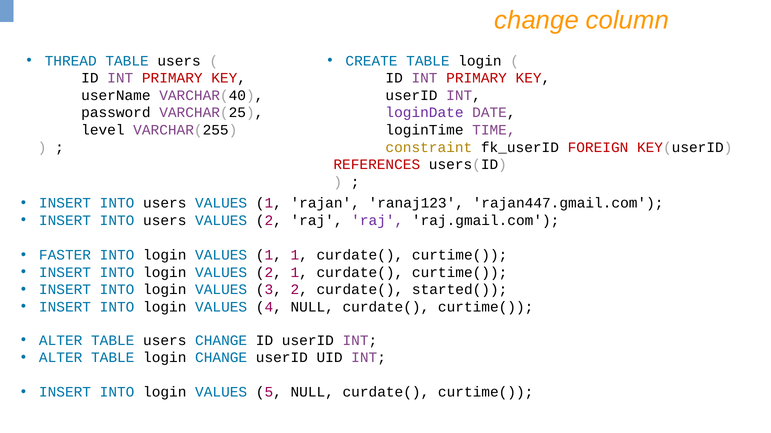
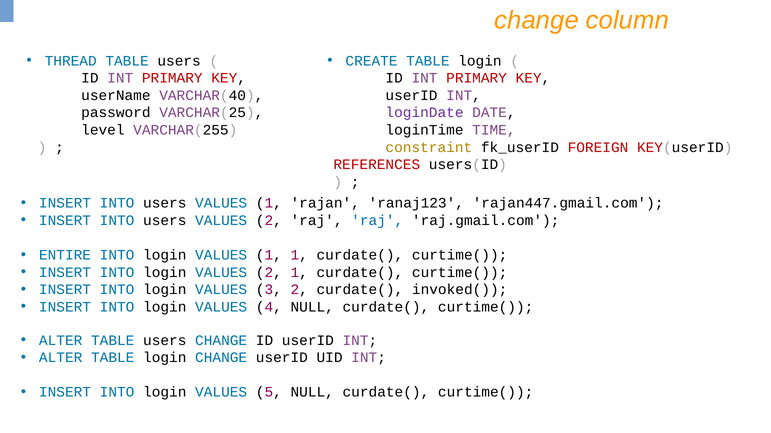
raj colour: purple -> blue (377, 221)
FASTER: FASTER -> ENTIRE (65, 255)
started(: started( -> invoked( (460, 290)
